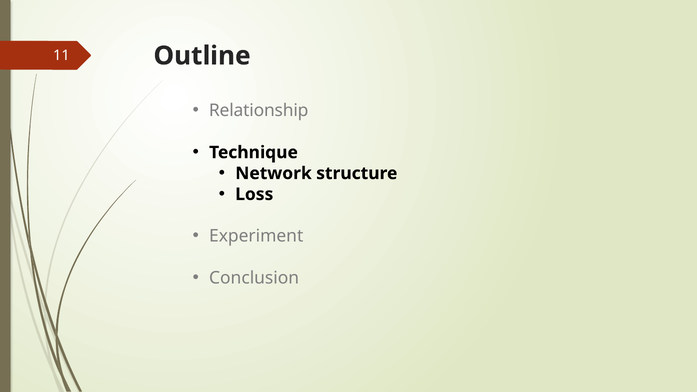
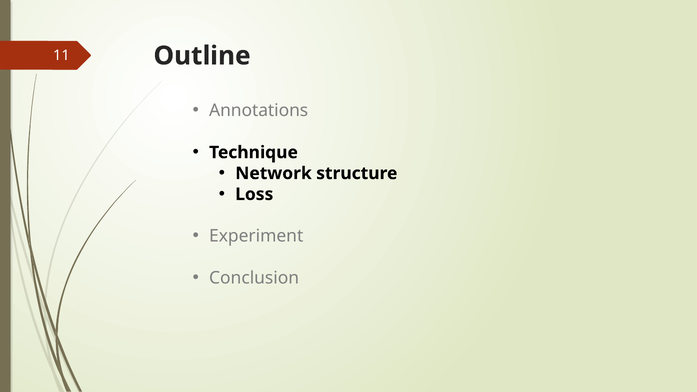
Relationship: Relationship -> Annotations (259, 111)
